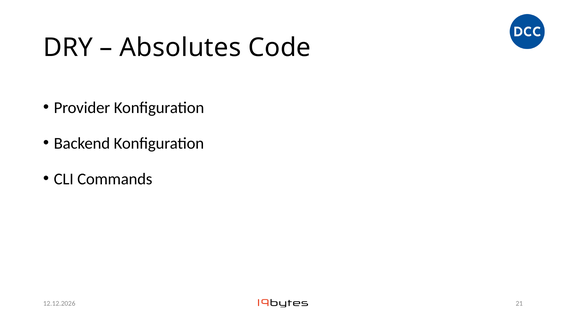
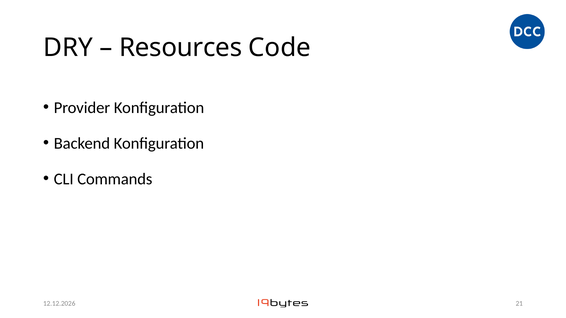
Absolutes: Absolutes -> Resources (181, 48)
